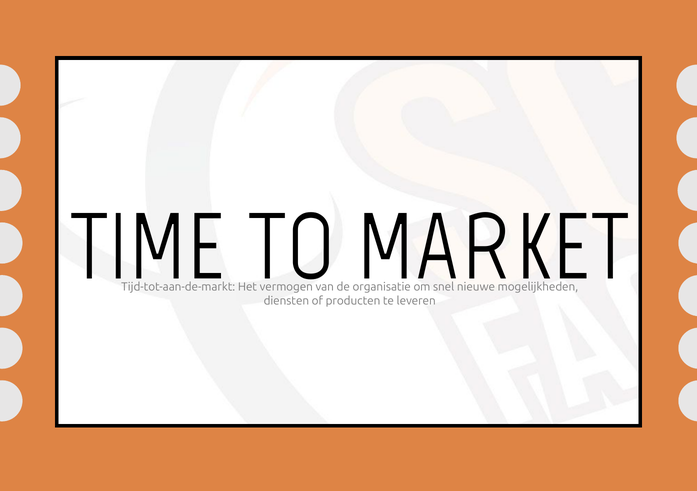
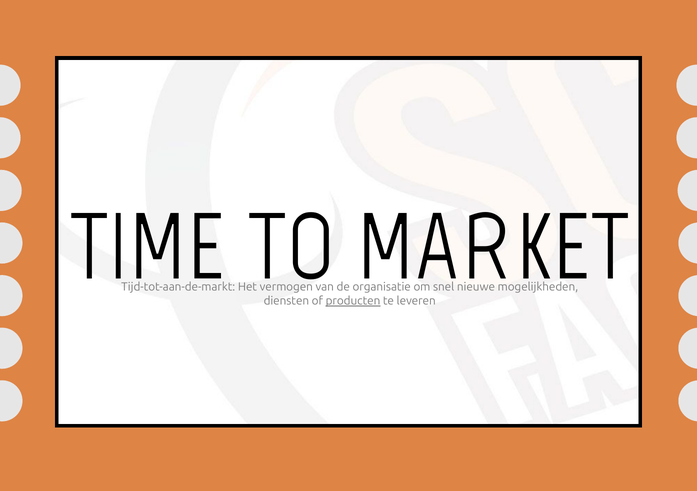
producten underline: none -> present (353, 301)
